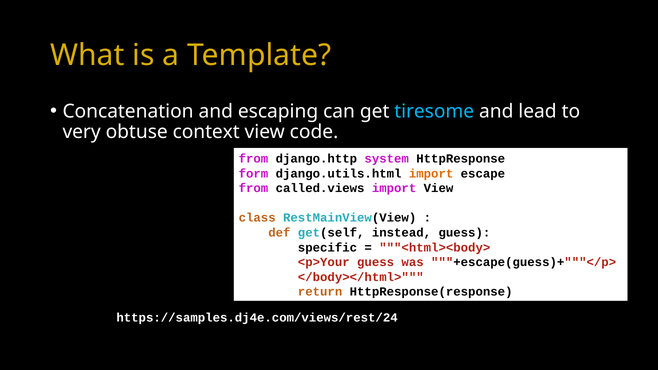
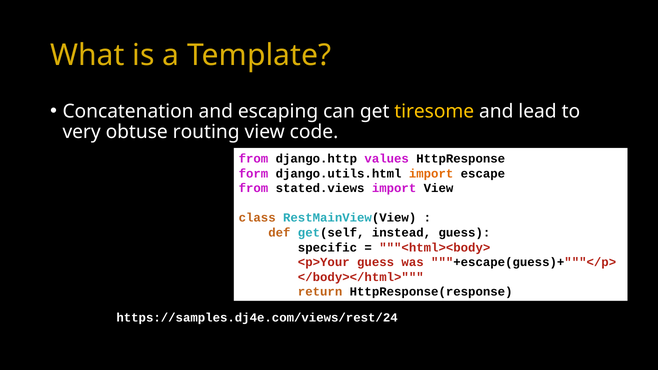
tiresome colour: light blue -> yellow (434, 111)
context: context -> routing (206, 132)
system: system -> values (387, 159)
called.views: called.views -> stated.views (320, 188)
